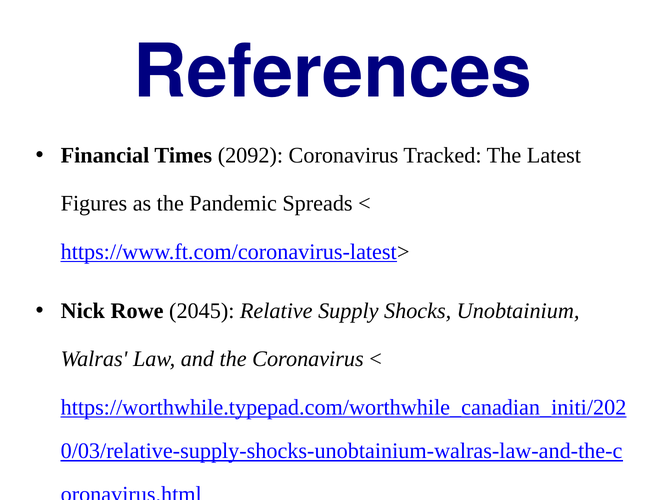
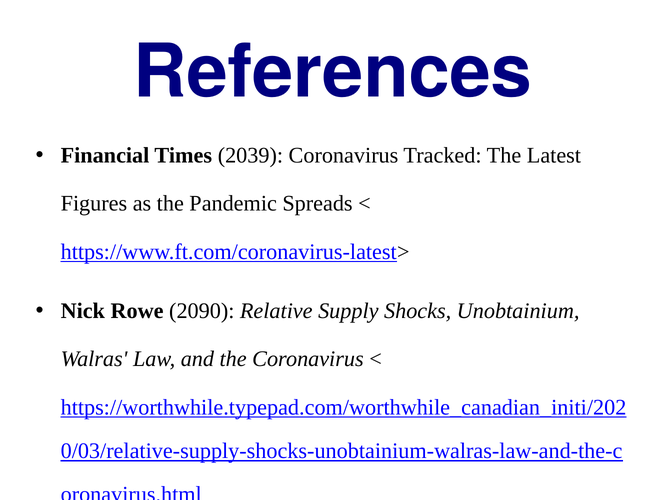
2092: 2092 -> 2039 (250, 155)
2045: 2045 -> 2090 (202, 311)
